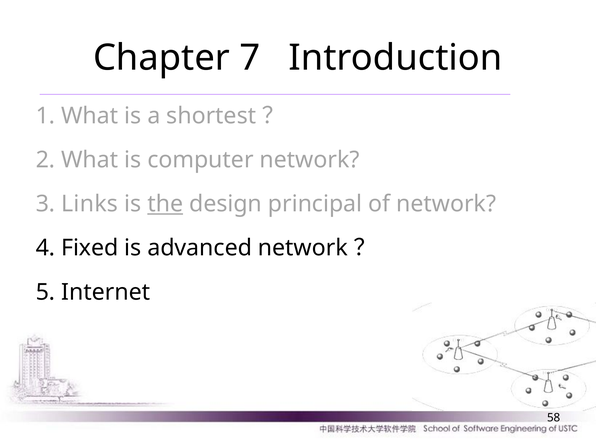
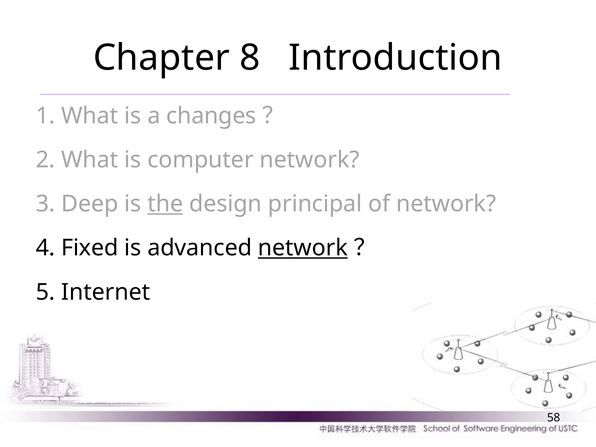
7: 7 -> 8 (250, 58)
shortest: shortest -> changes (211, 116)
Links: Links -> Deep (90, 204)
network underline: none -> present (303, 248)
